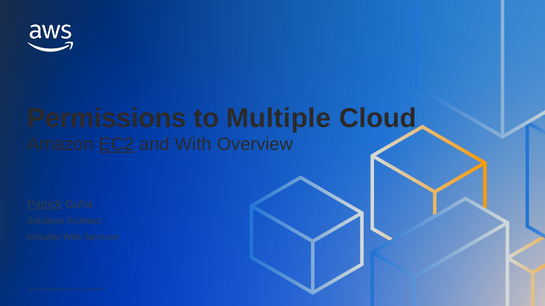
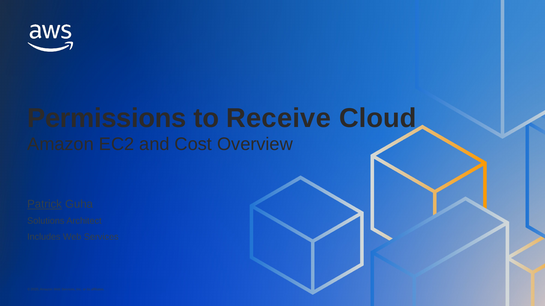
Multiple: Multiple -> Receive (279, 118)
EC2 underline: present -> none (117, 145)
With: With -> Cost (193, 145)
